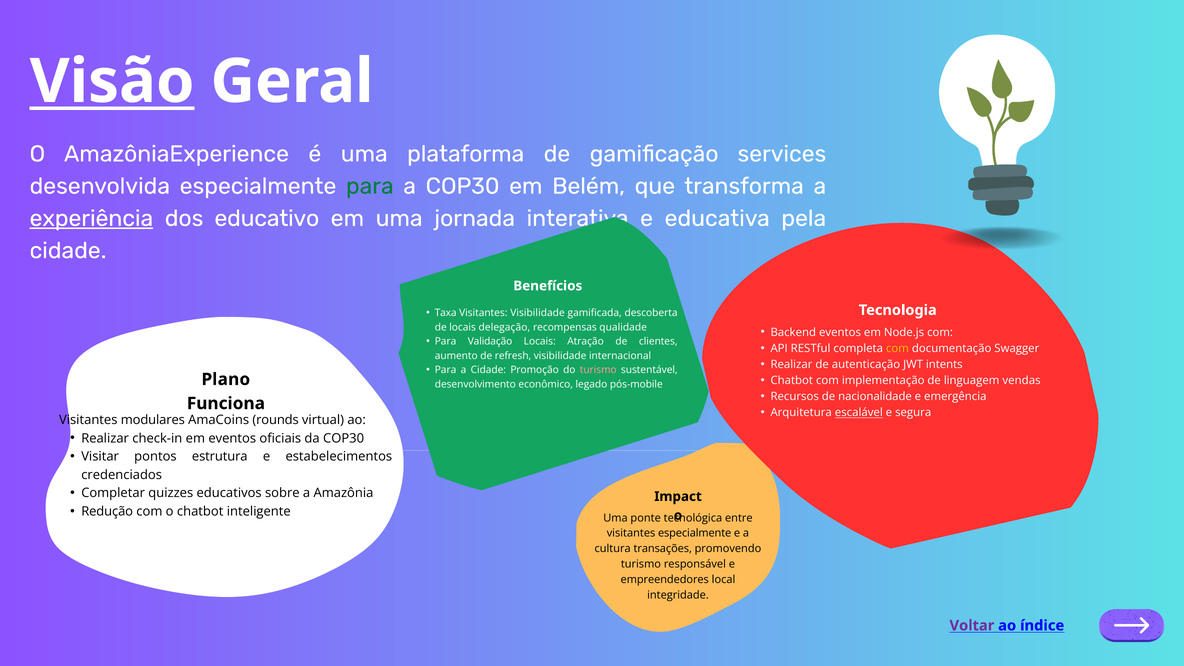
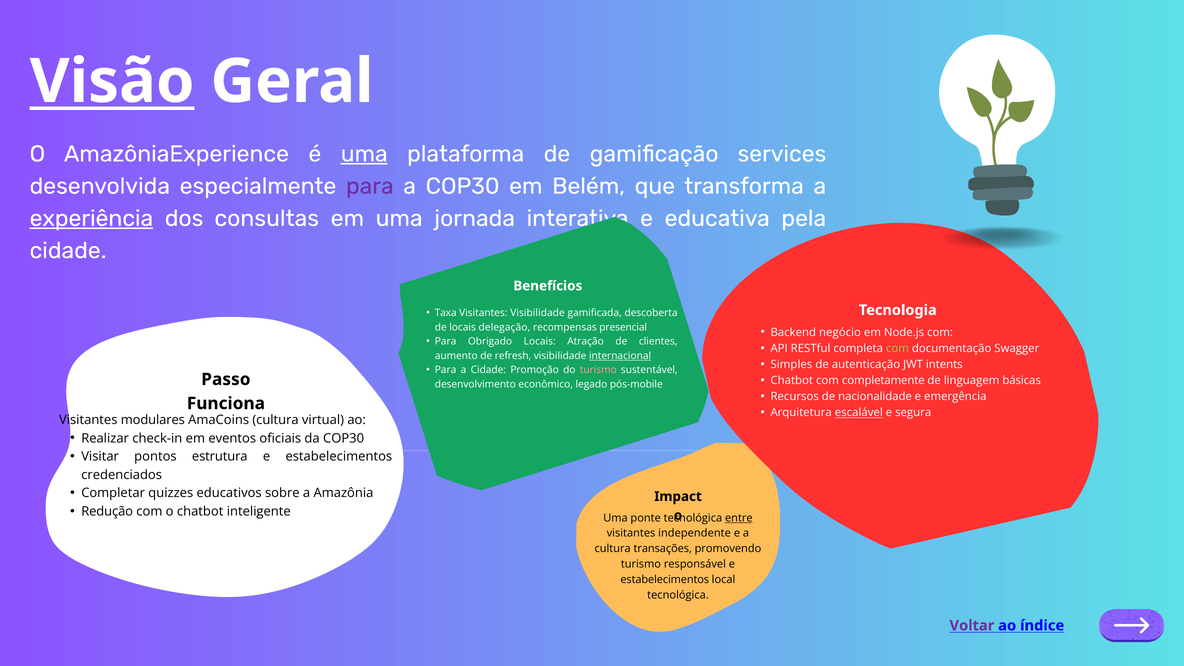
uma underline: none -> present (364, 154)
para colour: green -> purple (370, 186)
educativo: educativo -> consultas (267, 218)
qualidade: qualidade -> presencial (623, 327)
Backend eventos: eventos -> negócio (840, 332)
Validação: Validação -> Obrigado (490, 342)
com colour: yellow -> light green (897, 348)
internacional underline: none -> present (620, 356)
Realizar: Realizar -> Simples (791, 364)
implementação: implementação -> completamente (883, 381)
vendas: vendas -> básicas (1022, 381)
Plano: Plano -> Passo (226, 379)
AmaCoins rounds: rounds -> cultura (276, 420)
entre underline: none -> present (739, 518)
visitantes especialmente: especialmente -> independente (695, 533)
empreendedores: empreendedores -> estabelecimentos (665, 580)
integridade: integridade -> tecnológica (678, 595)
